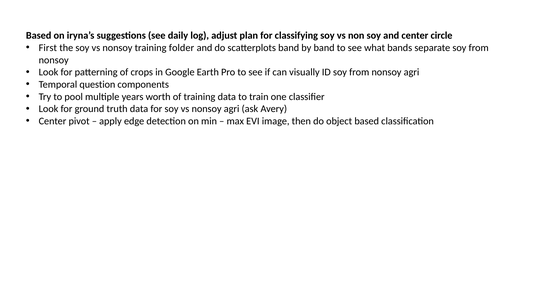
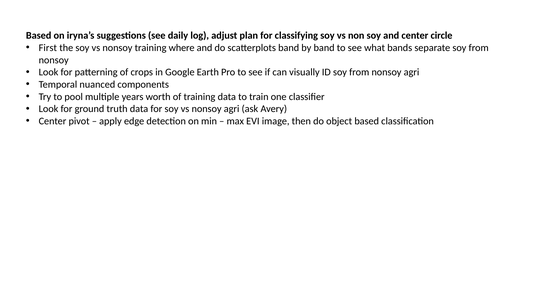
folder: folder -> where (182, 48)
question: question -> nuanced (97, 84)
